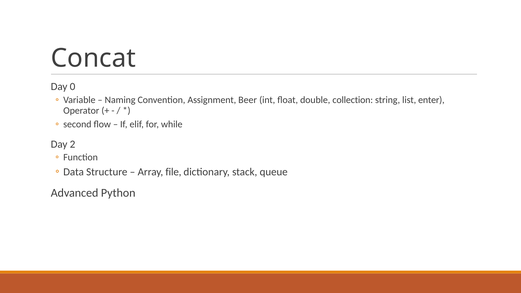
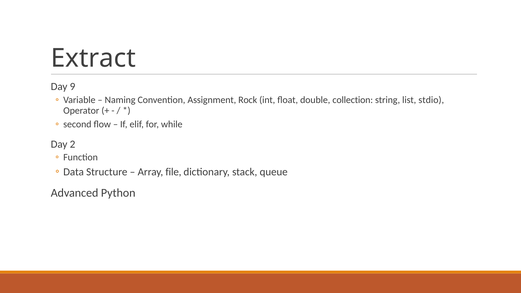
Concat: Concat -> Extract (93, 58)
0: 0 -> 9 (73, 87)
Beer: Beer -> Rock (248, 100)
enter: enter -> stdio (431, 100)
